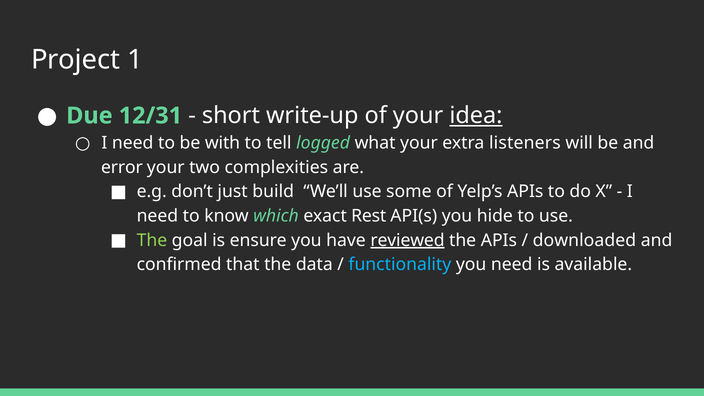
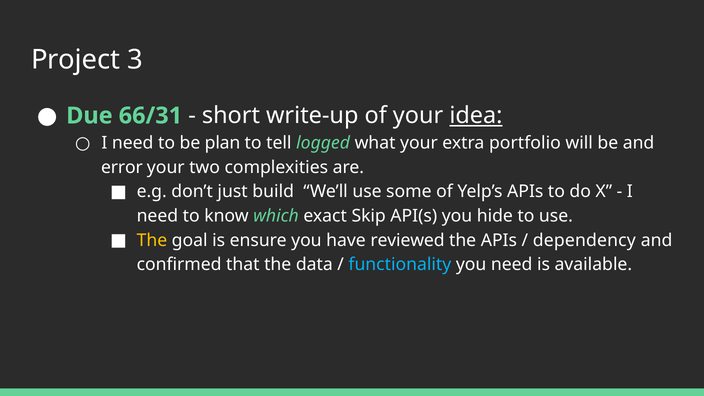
1: 1 -> 3 (135, 60)
12/31: 12/31 -> 66/31 (150, 116)
with: with -> plan (223, 143)
listeners: listeners -> portfolio (525, 143)
Rest: Rest -> Skip (369, 216)
The colour: light green -> yellow (152, 240)
reviewed underline: present -> none (408, 240)
downloaded: downloaded -> dependency (584, 240)
